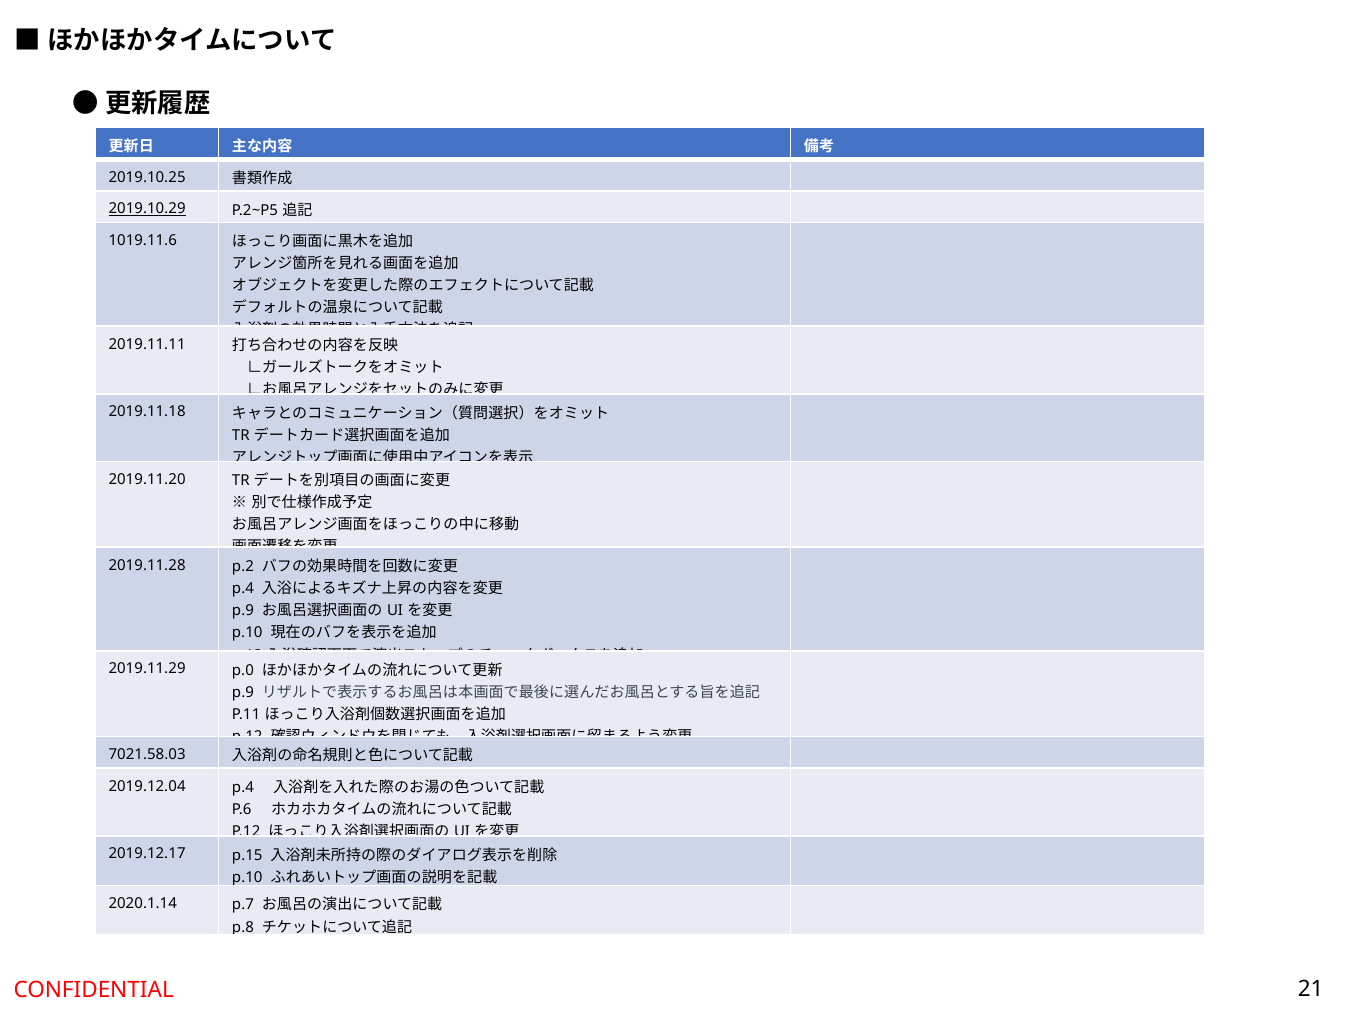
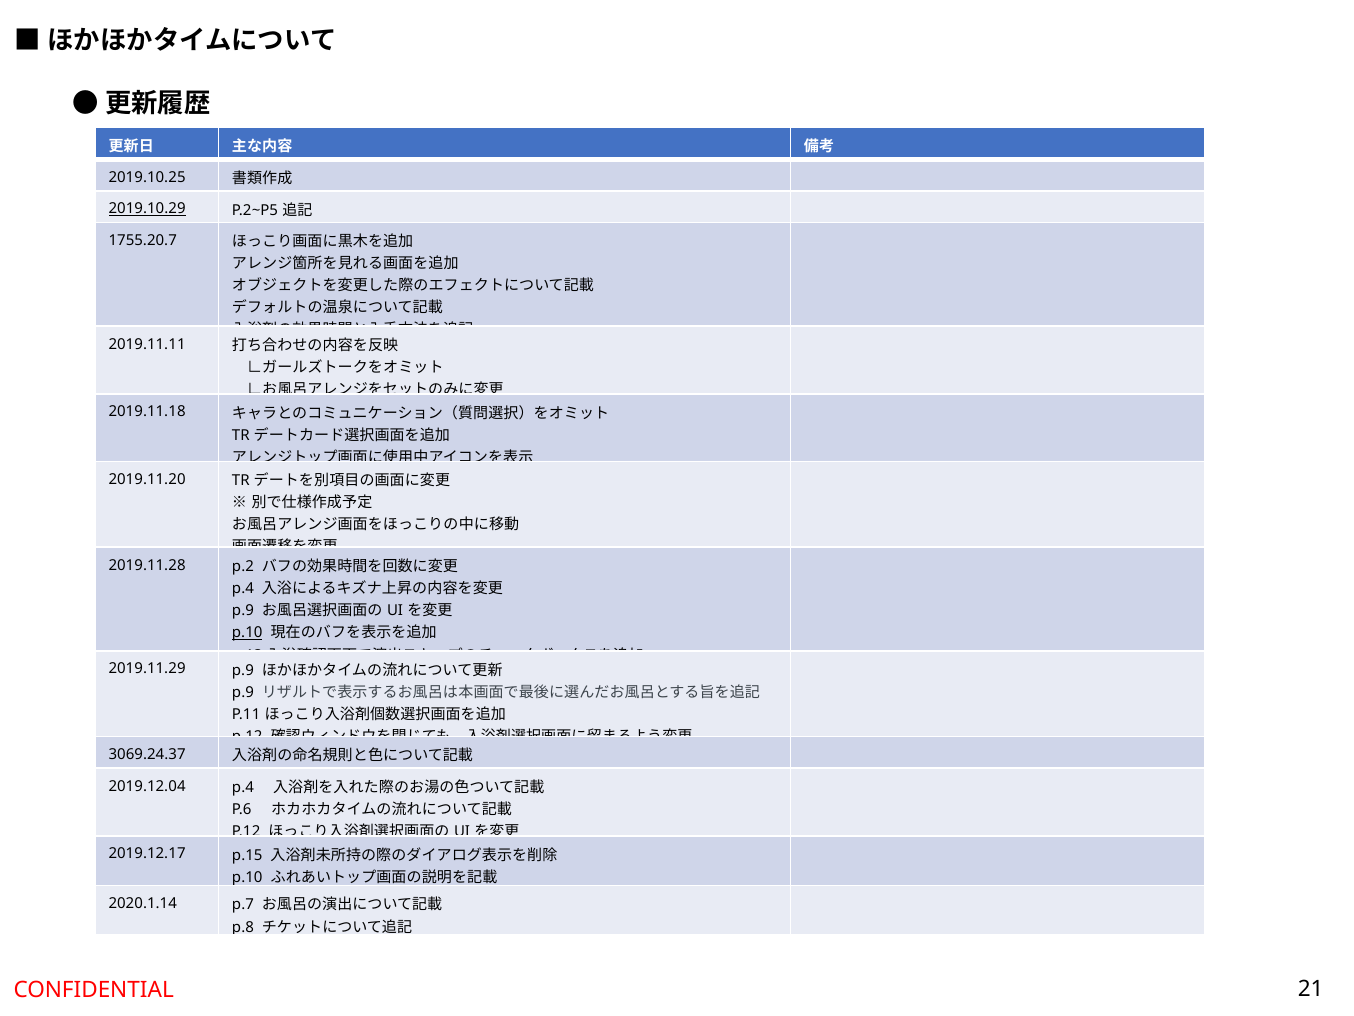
1019.11.6: 1019.11.6 -> 1755.20.7 (143, 240)
p.10 underline: none -> present (247, 633)
2019.11.29 p.0: p.0 -> p.9 (243, 670)
7021.58.03: 7021.58.03 -> 3069.24.37 (147, 754)
